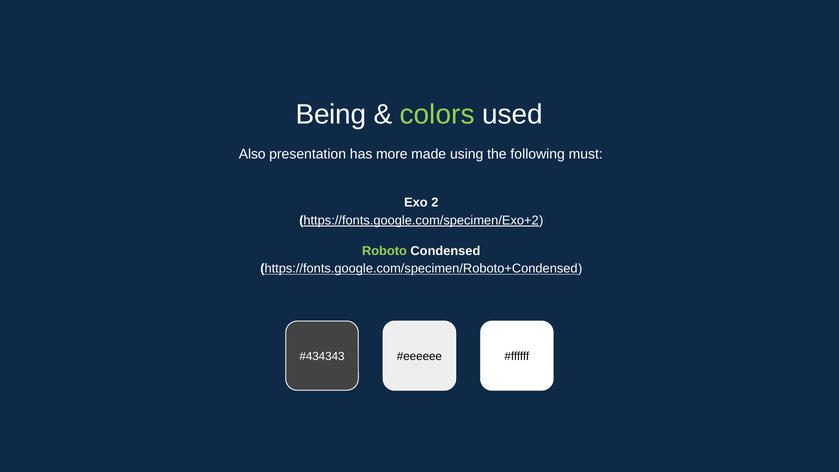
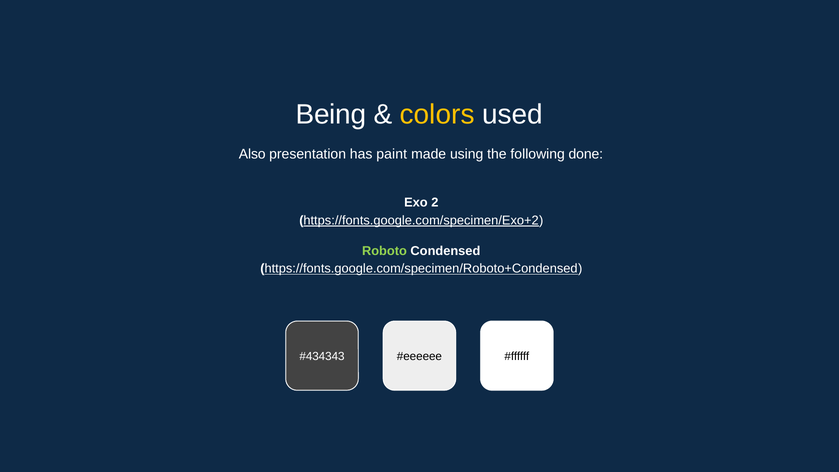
colors colour: light green -> yellow (437, 115)
more: more -> paint (392, 154)
must: must -> done (586, 154)
